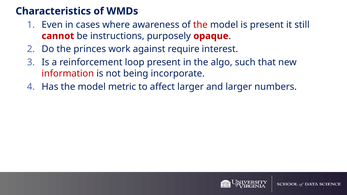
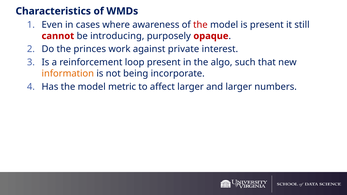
instructions: instructions -> introducing (117, 36)
require: require -> private (184, 49)
information colour: red -> orange (68, 74)
